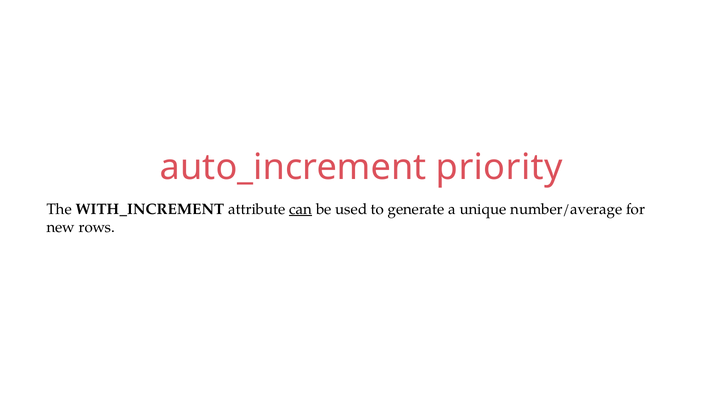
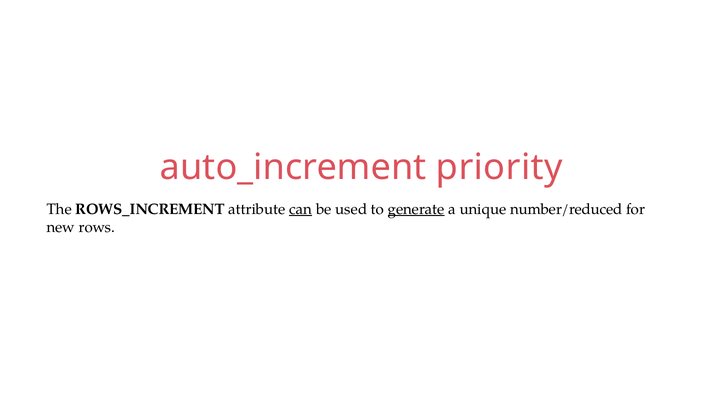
WITH_INCREMENT: WITH_INCREMENT -> ROWS_INCREMENT (150, 209)
generate underline: none -> present (416, 209)
number/average: number/average -> number/reduced (566, 209)
